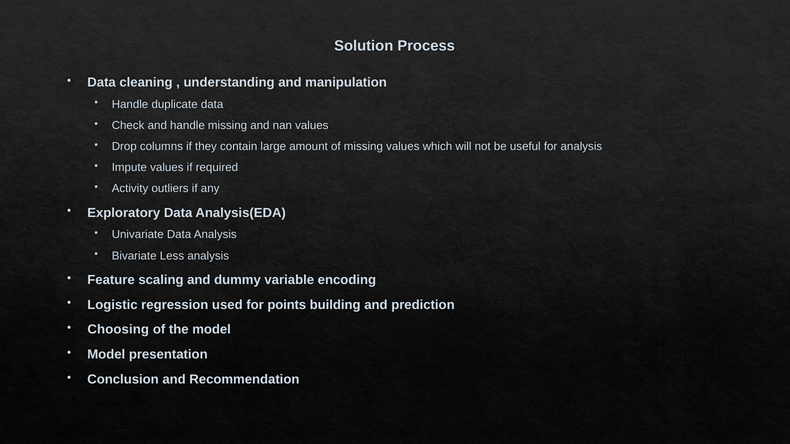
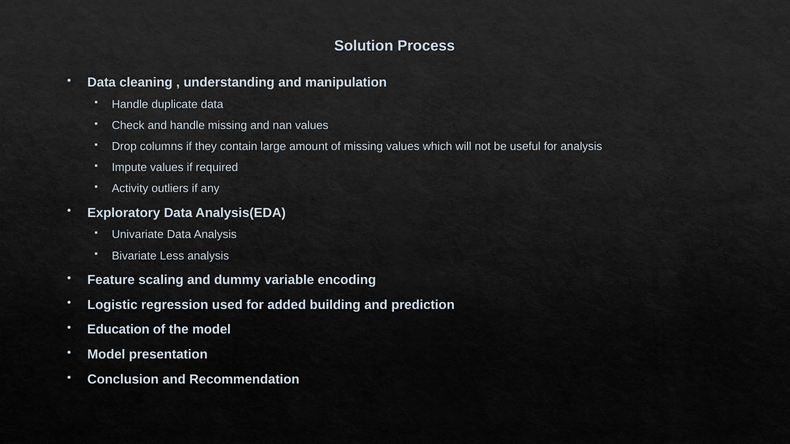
points: points -> added (287, 305)
Choosing: Choosing -> Education (118, 330)
